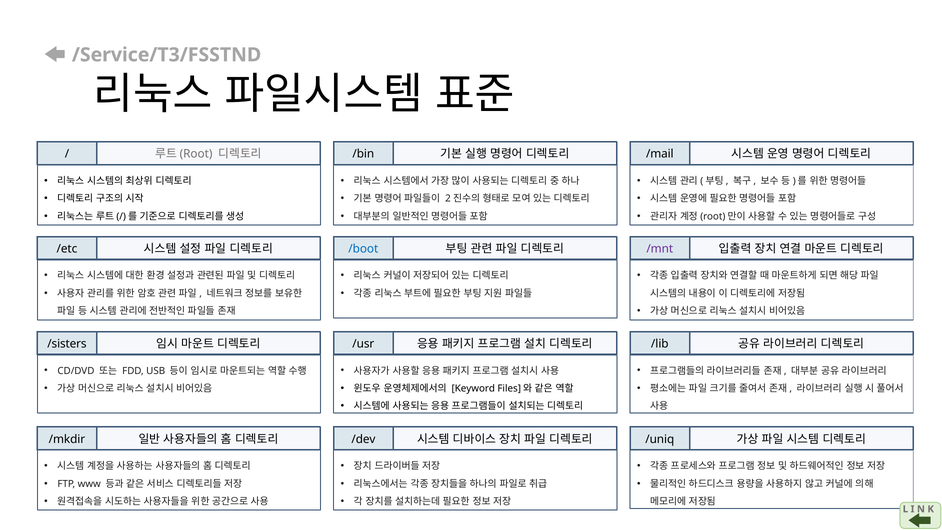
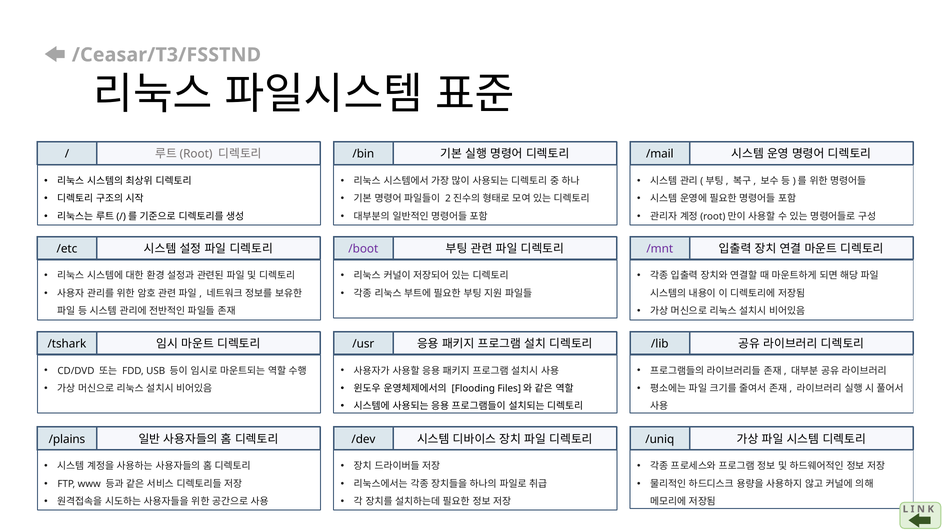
/Service/T3/FSSTND: /Service/T3/FSSTND -> /Ceasar/T3/FSSTND (166, 55)
/boot colour: blue -> purple (363, 249)
/sisters: /sisters -> /tshark (67, 344)
Keyword: Keyword -> Flooding (473, 388)
/mkdir: /mkdir -> /plains (67, 439)
